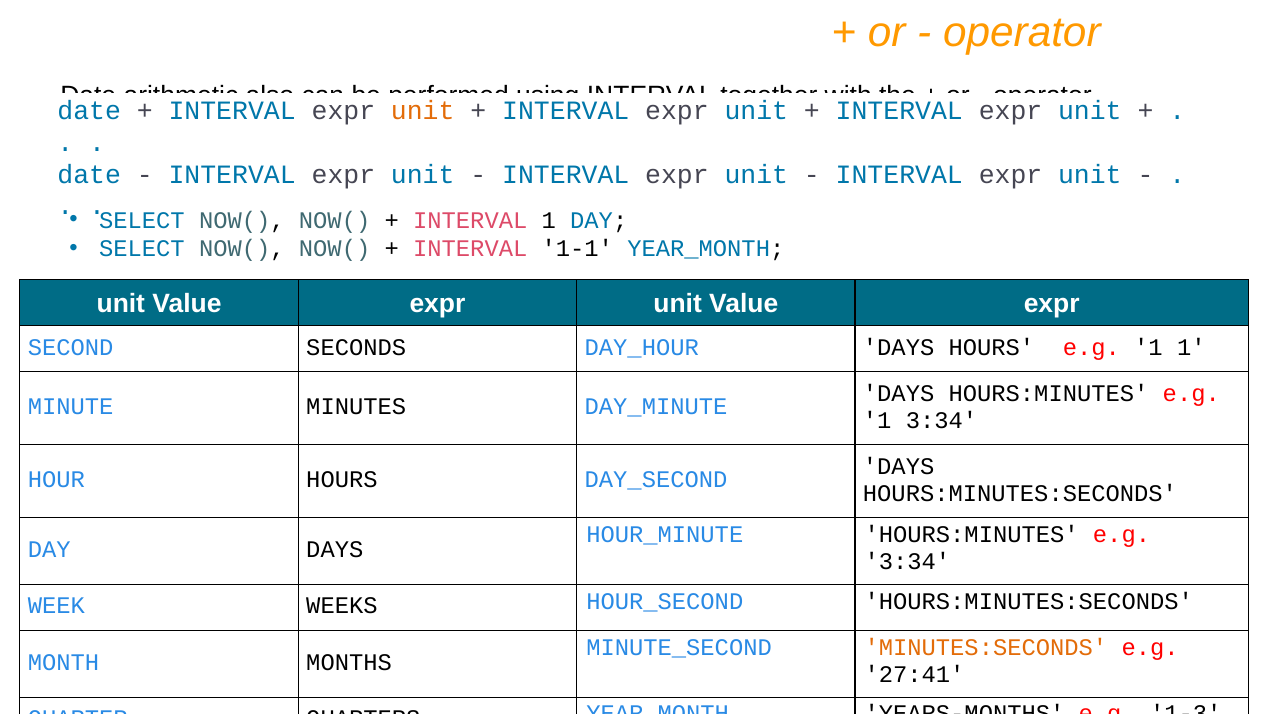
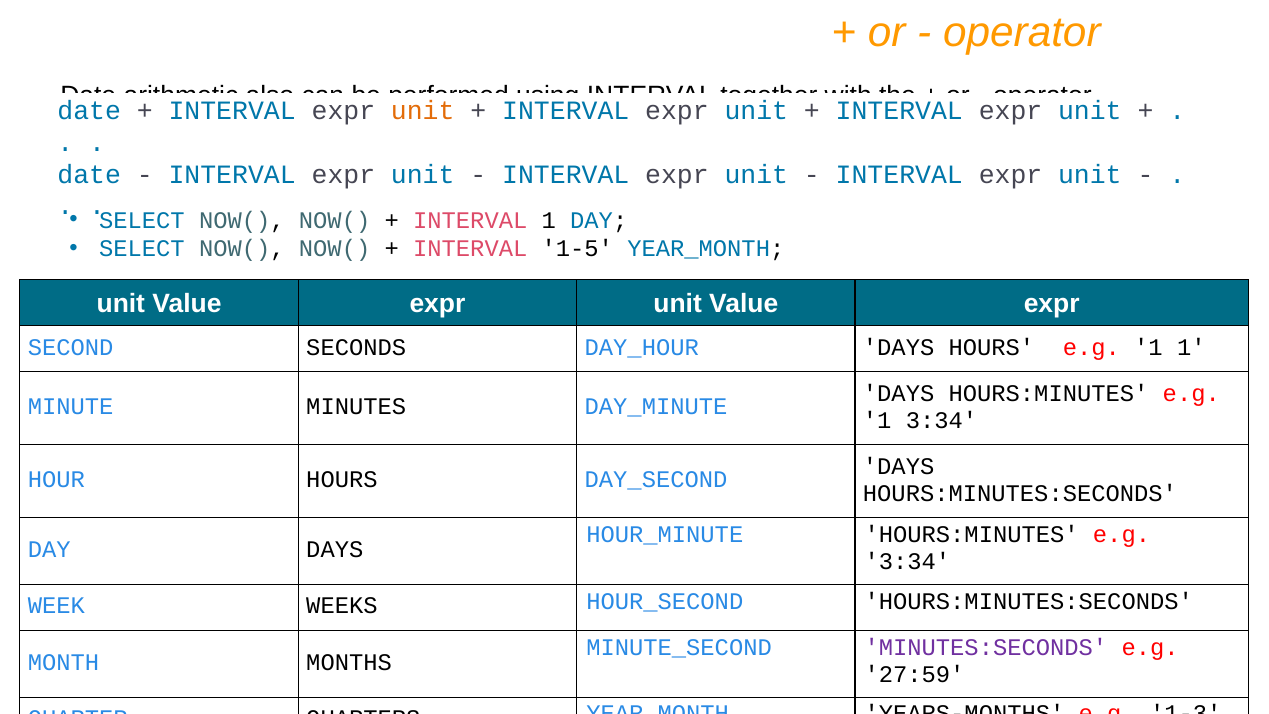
1-1: 1-1 -> 1-5 (577, 249)
MINUTES:SECONDS colour: orange -> purple (986, 647)
27:41: 27:41 -> 27:59 (915, 674)
